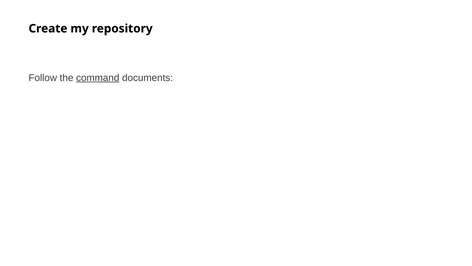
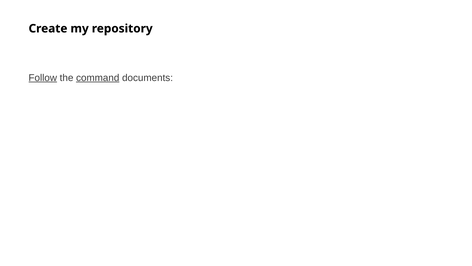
Follow underline: none -> present (43, 78)
